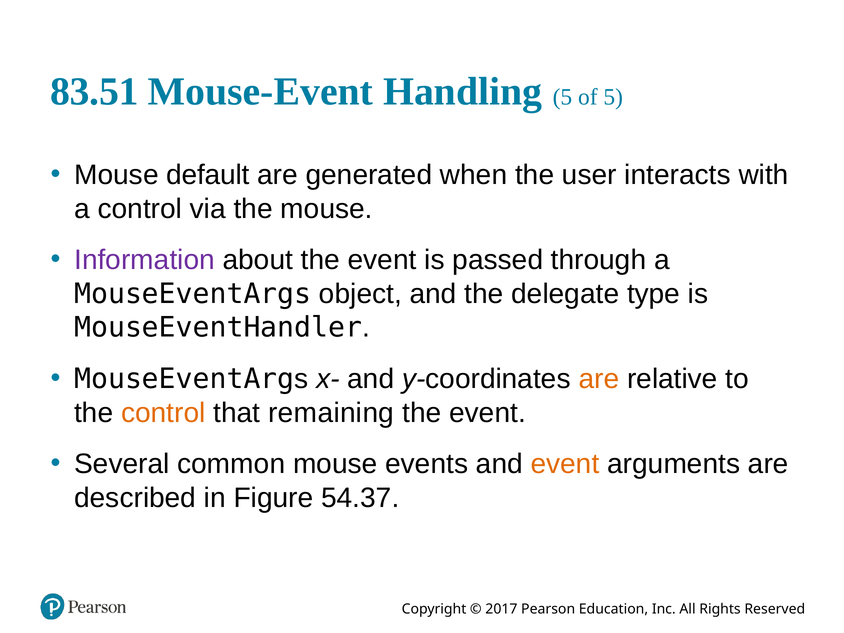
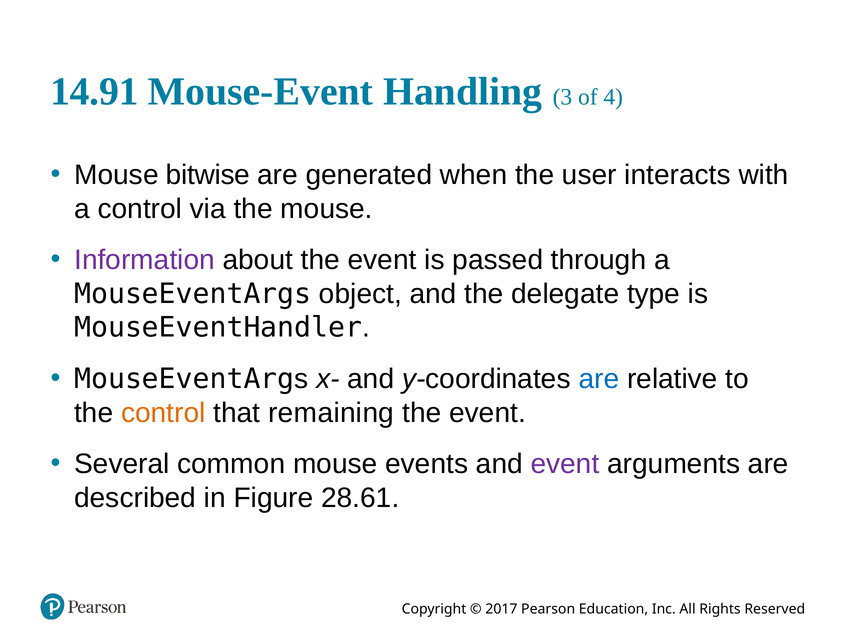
83.51: 83.51 -> 14.91 (94, 92)
Handling 5: 5 -> 3 (562, 97)
of 5: 5 -> 4 (613, 97)
default: default -> bitwise (208, 175)
are colour: orange -> blue (599, 379)
event colour: orange -> purple (565, 464)
54.37: 54.37 -> 28.61 (360, 498)
